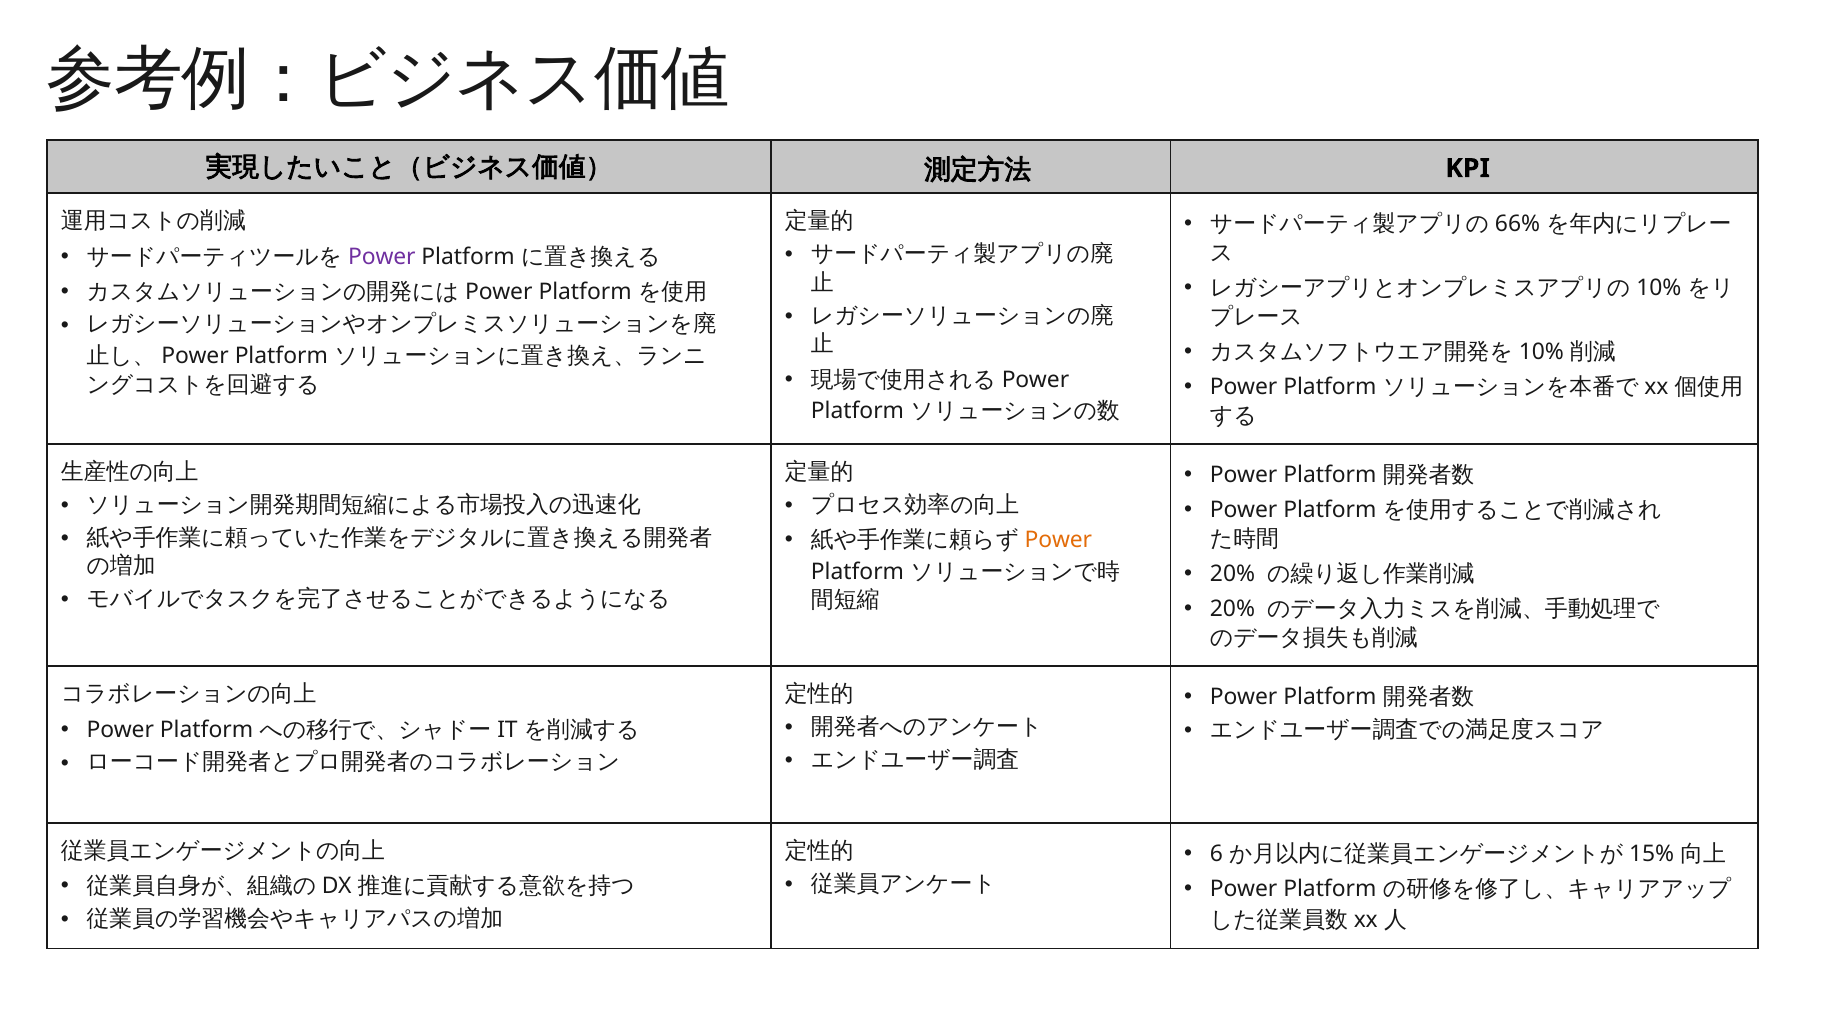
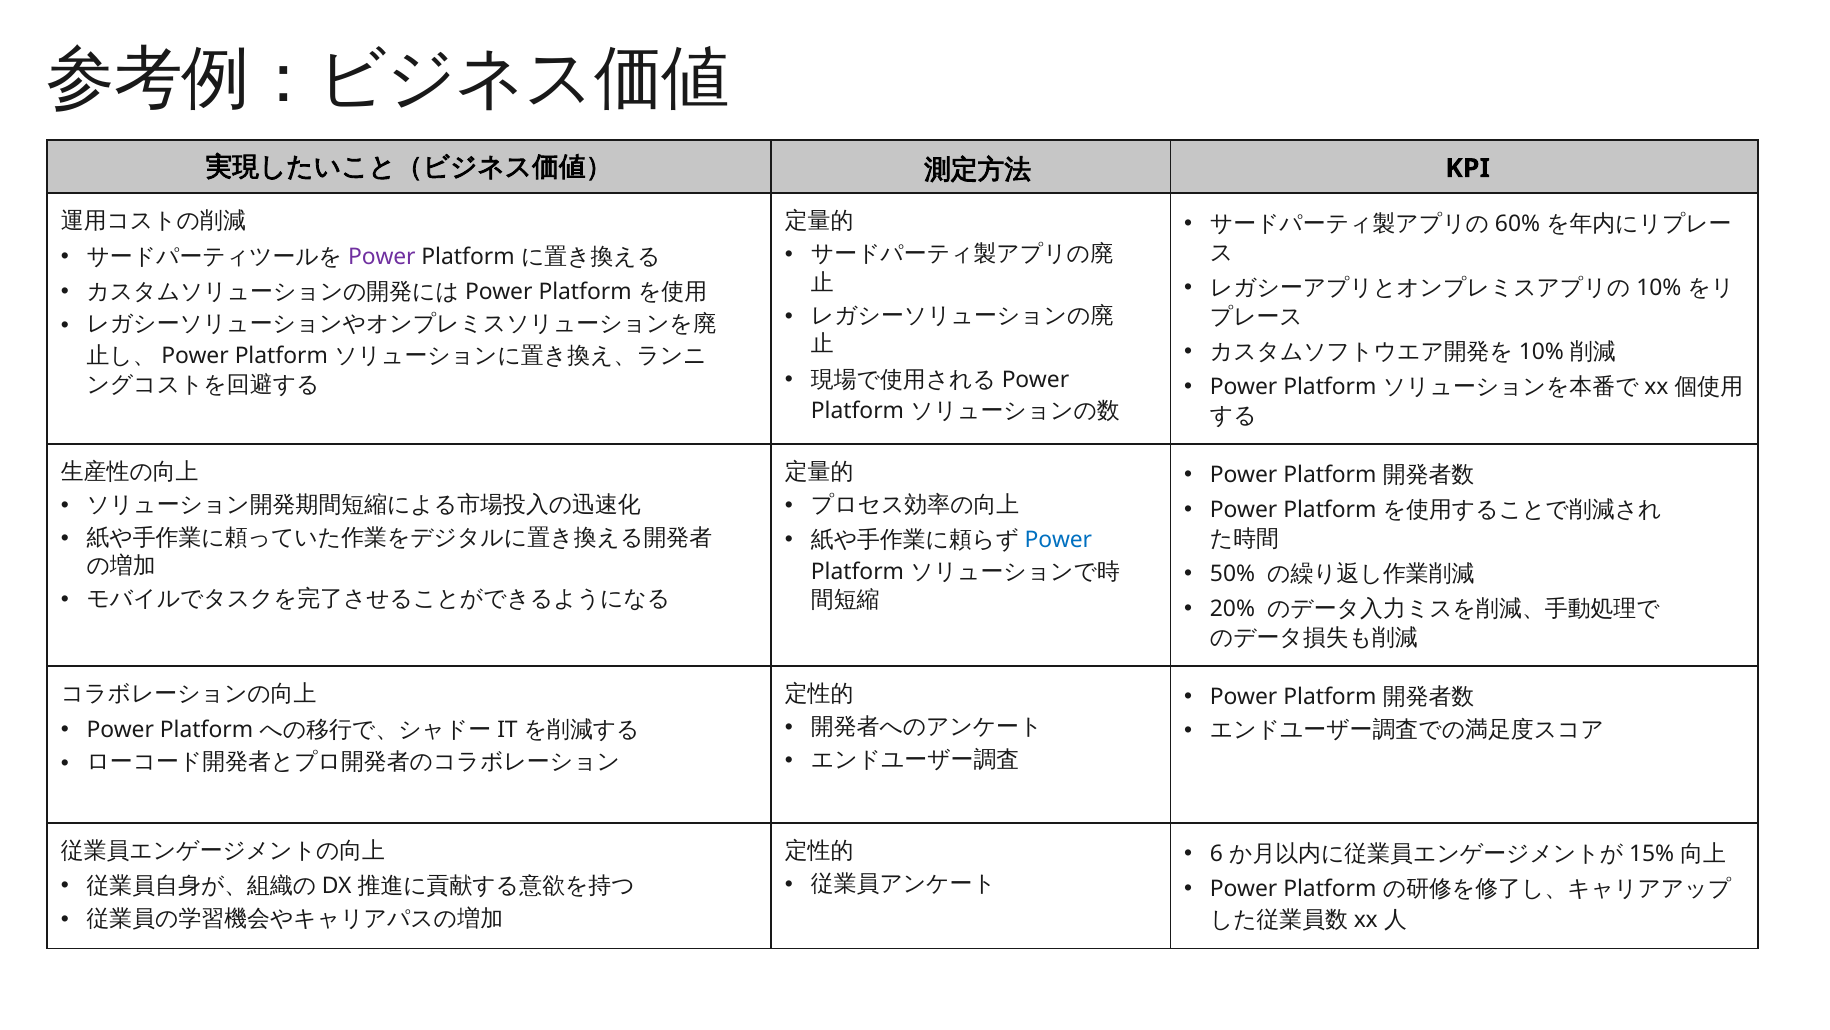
66%: 66% -> 60% (1518, 224)
Power colour: orange -> blue (1058, 540)
20%: 20% -> 50% (1232, 574)
